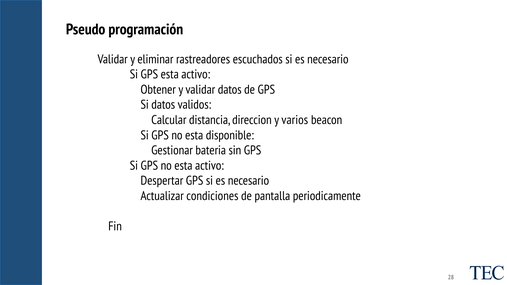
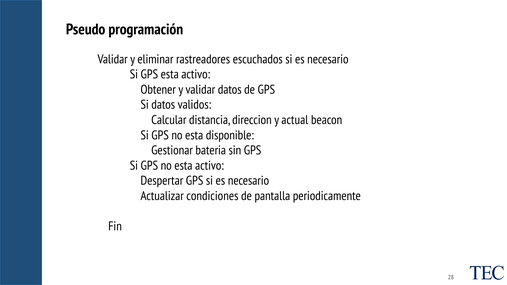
varios: varios -> actual (295, 120)
